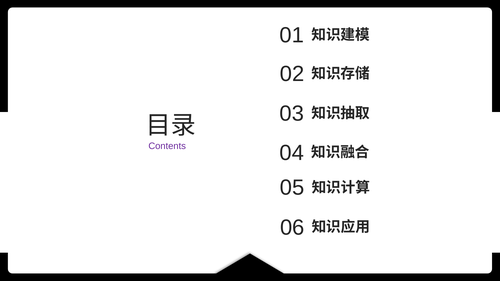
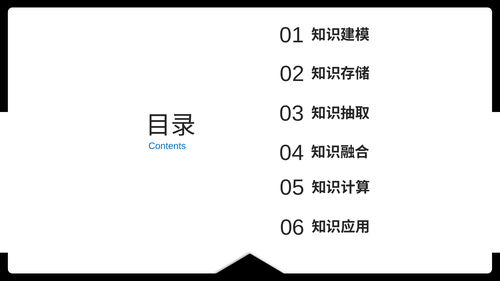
Contents colour: purple -> blue (167, 146)
